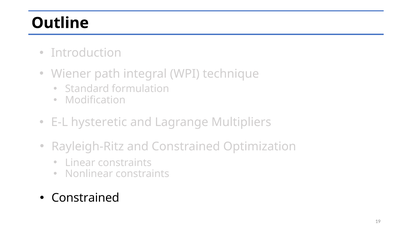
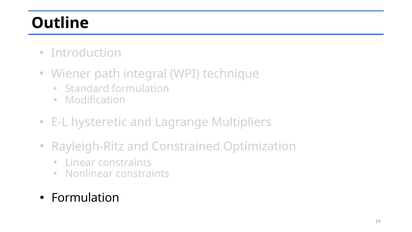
Constrained: Constrained -> Formulation (85, 198)
